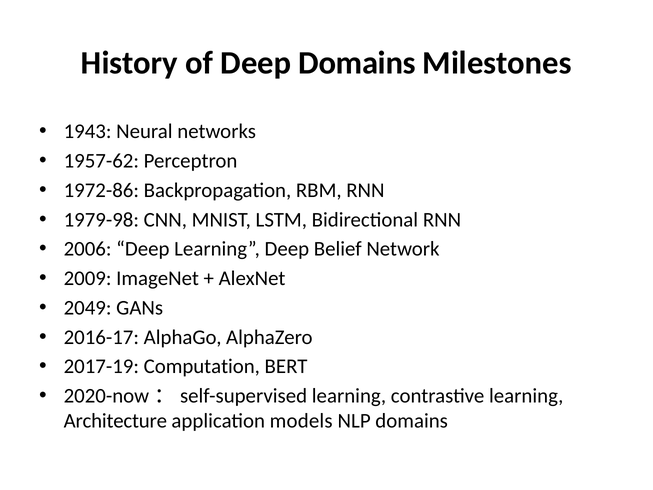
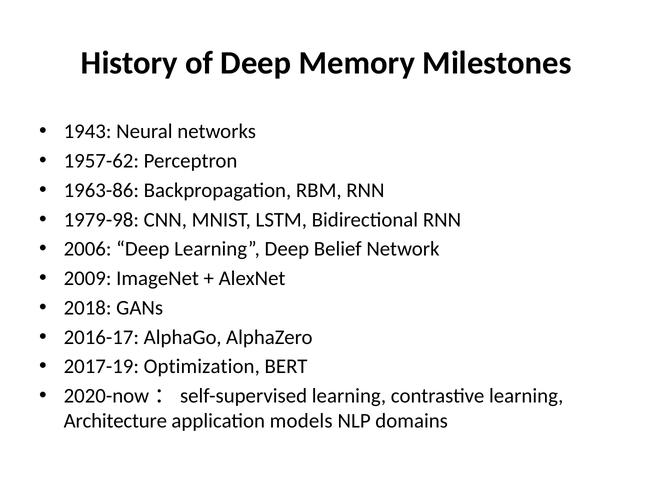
Deep Domains: Domains -> Memory (357, 63)
1972-86: 1972-86 -> 1963-86 (101, 190)
2049: 2049 -> 2018 (88, 308)
Computation: Computation -> Optimization (202, 366)
